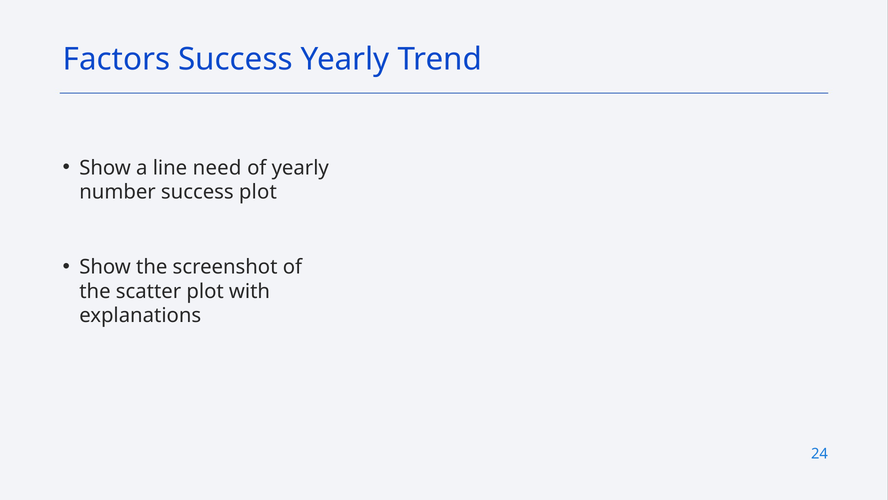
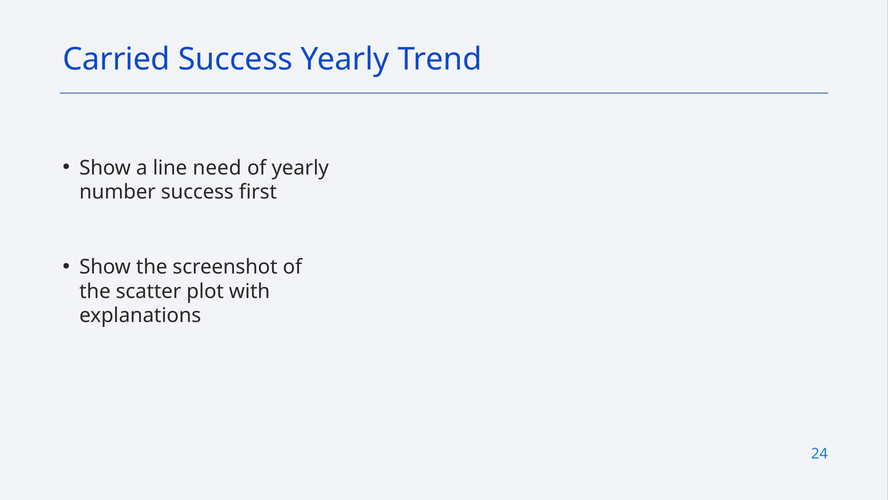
Factors: Factors -> Carried (116, 59)
success plot: plot -> first (258, 192)
